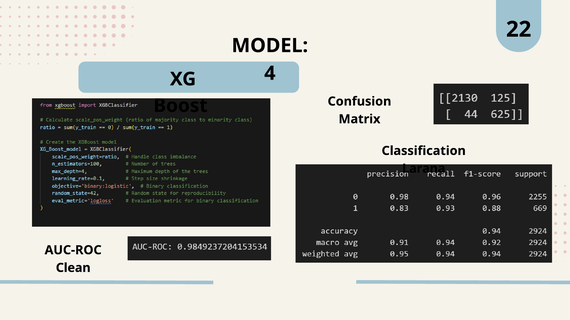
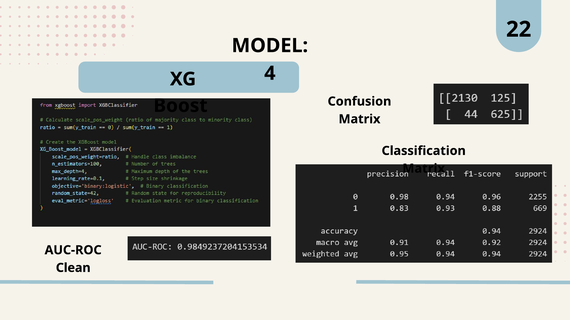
Larana: Larana -> Matrix (424, 169)
